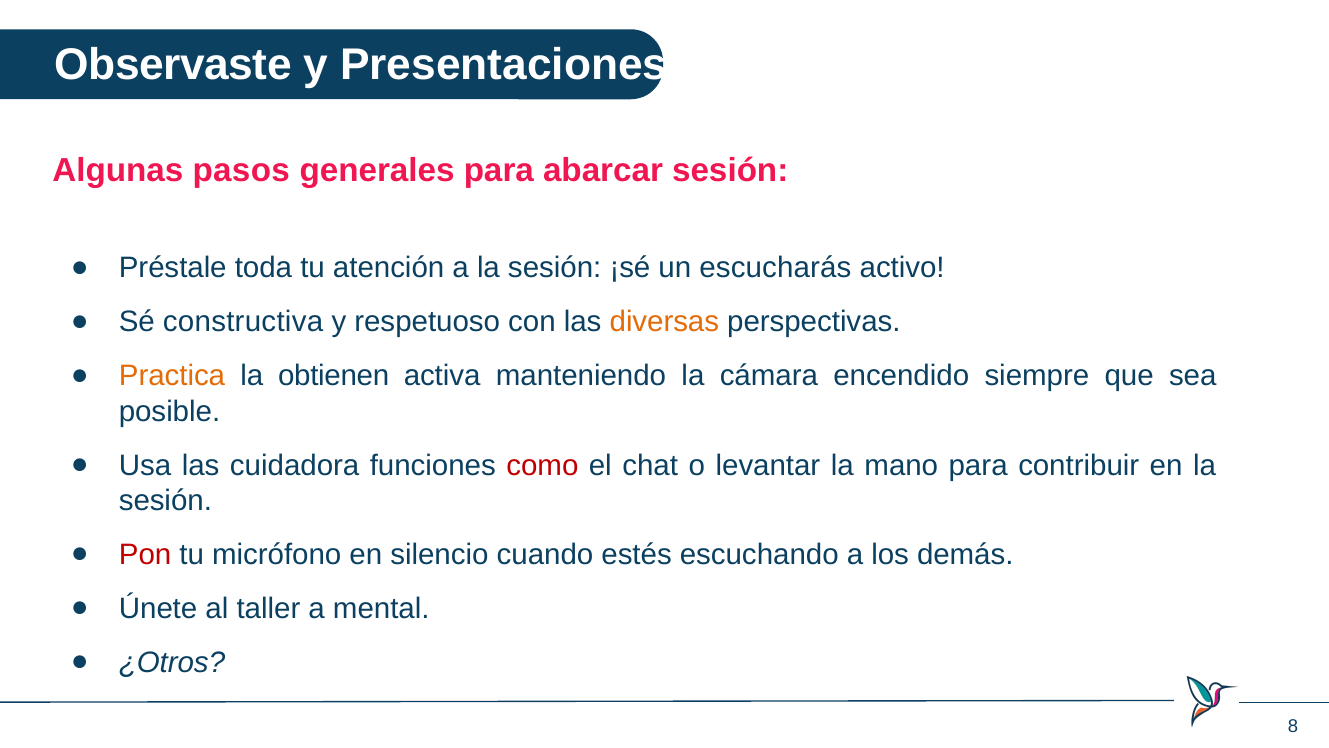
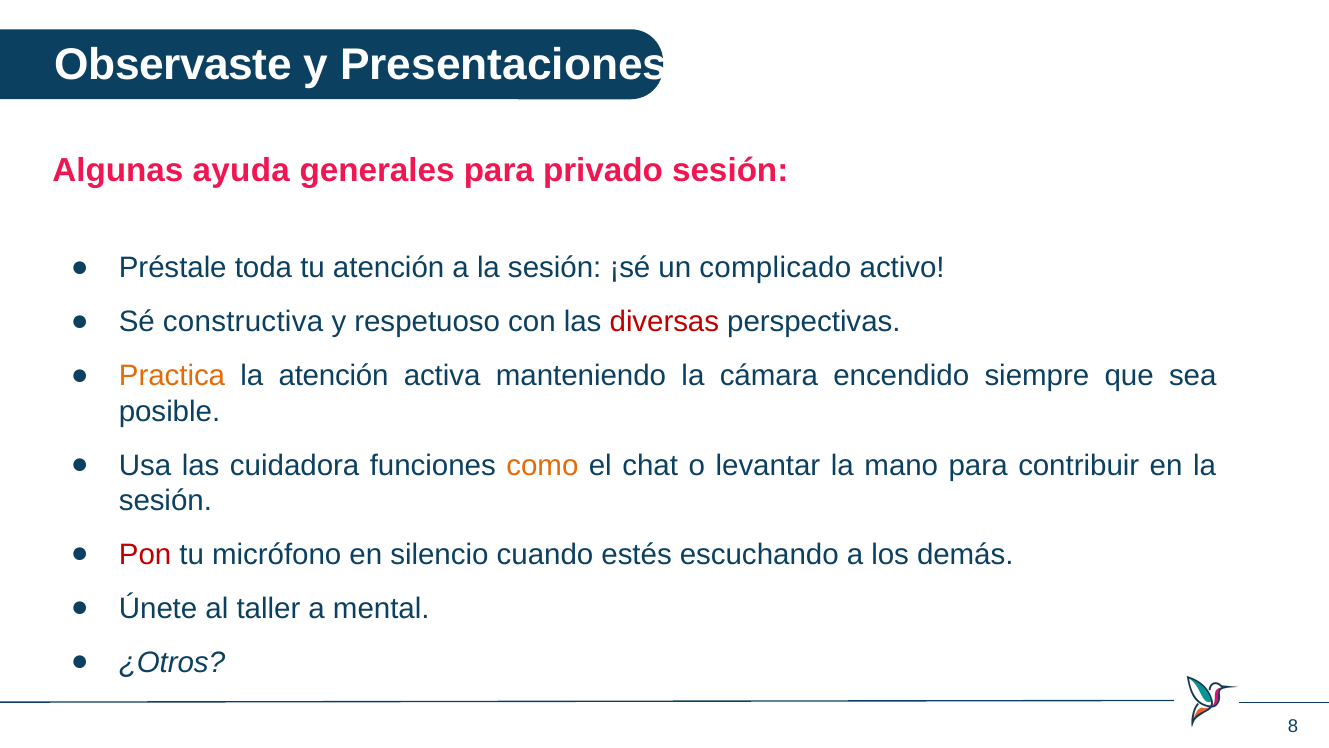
pasos: pasos -> ayuda (241, 170)
abarcar: abarcar -> privado (603, 170)
escucharás: escucharás -> complicado (775, 268)
diversas colour: orange -> red (664, 322)
la obtienen: obtienen -> atención (334, 376)
como colour: red -> orange (542, 465)
